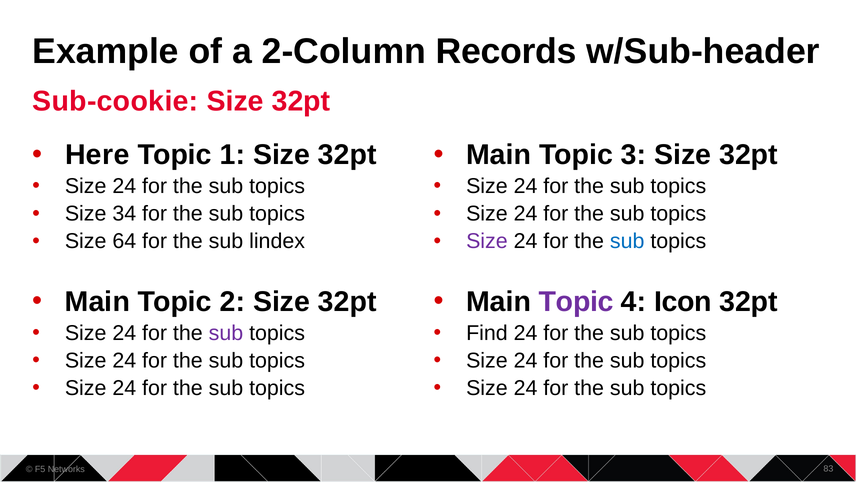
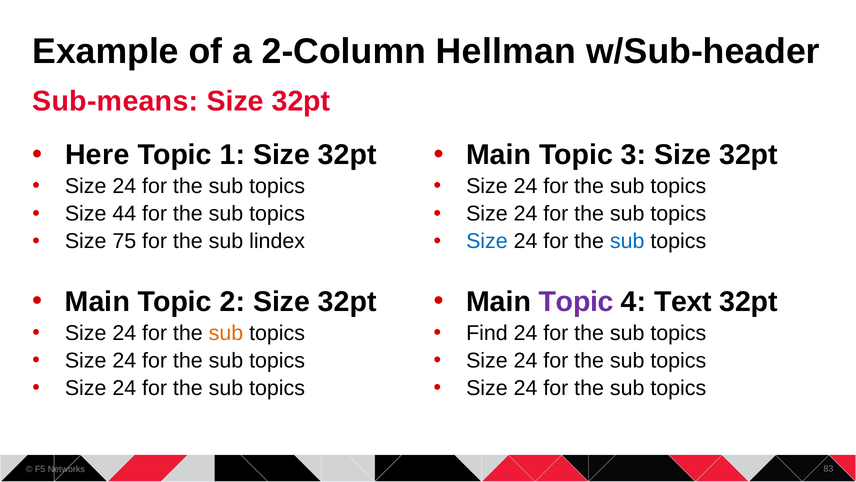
Records: Records -> Hellman (506, 51)
Sub-cookie: Sub-cookie -> Sub-means (115, 101)
34: 34 -> 44 (124, 214)
64: 64 -> 75 (124, 241)
Size colour: purple -> blue (487, 241)
Icon: Icon -> Text (683, 301)
sub colour: purple -> orange (226, 333)
